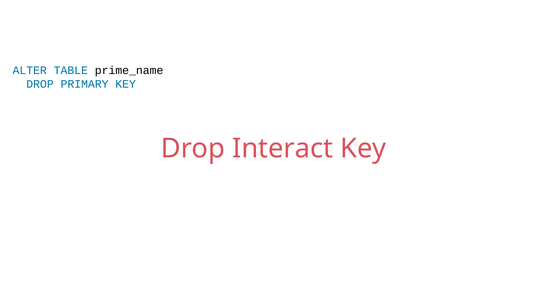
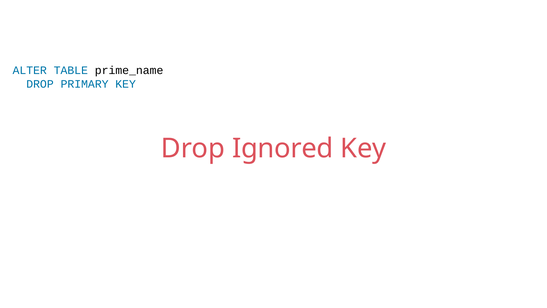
Interact: Interact -> Ignored (283, 148)
